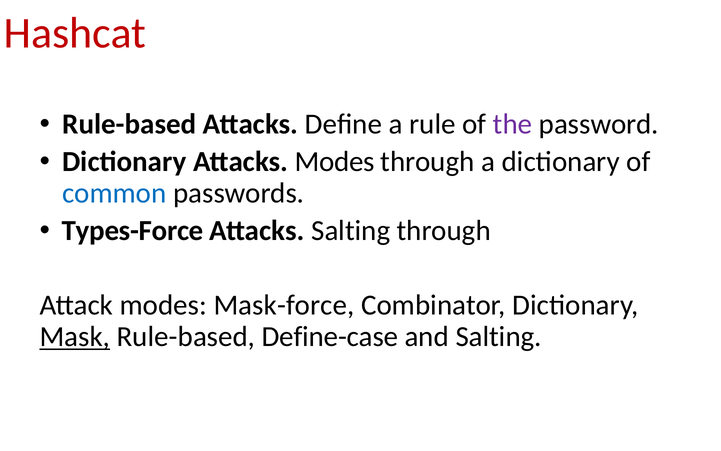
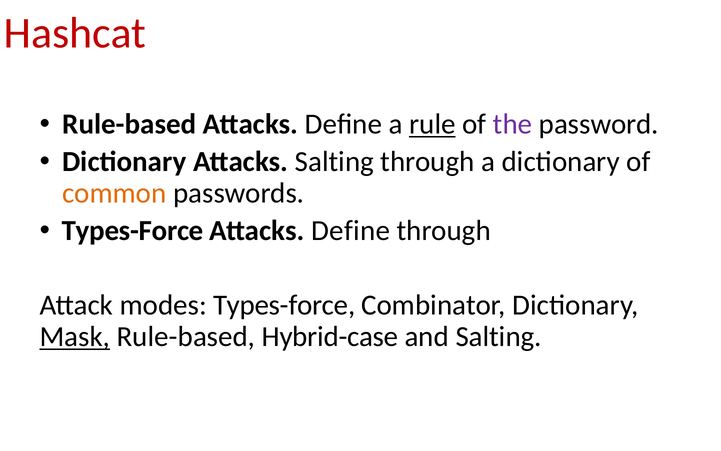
rule underline: none -> present (432, 124)
Attacks Modes: Modes -> Salting (334, 162)
common colour: blue -> orange (114, 193)
Salting: Salting -> Define (351, 230)
modes Mask-force: Mask-force -> Types-force (284, 305)
Define-case: Define-case -> Hybrid-case (330, 336)
